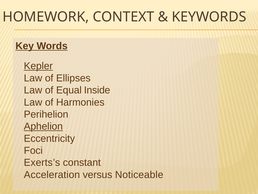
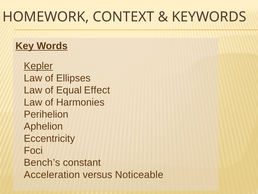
Inside: Inside -> Effect (97, 90)
Aphelion underline: present -> none (43, 126)
Exerts’s: Exerts’s -> Bench’s (42, 162)
